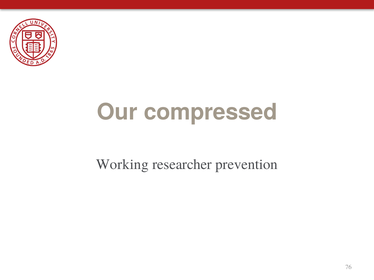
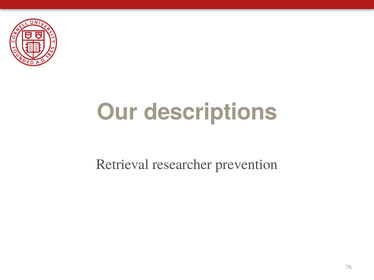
compressed: compressed -> descriptions (211, 112)
Working: Working -> Retrieval (122, 165)
